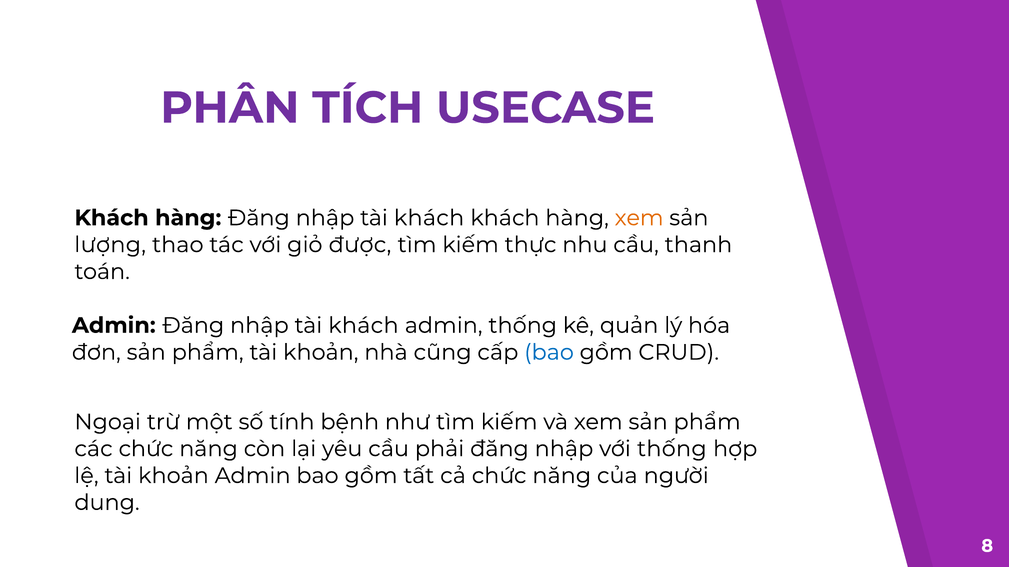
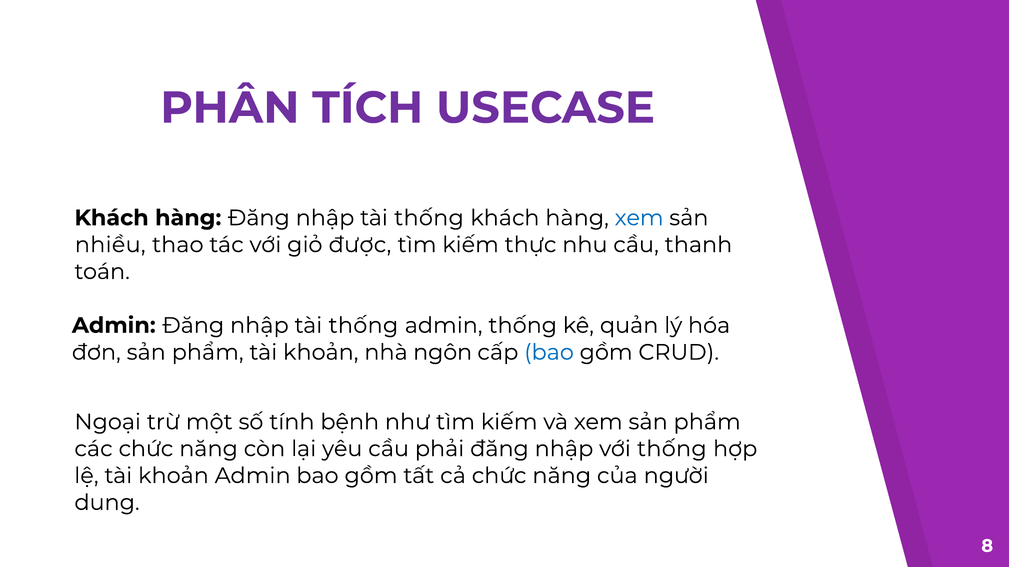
khách: khách -> thống (429, 218)
xem colour: orange -> blue (639, 218)
lượng: lượng -> nhiều (110, 245)
khách: khách -> thống (363, 326)
cũng: cũng -> ngôn (443, 353)
